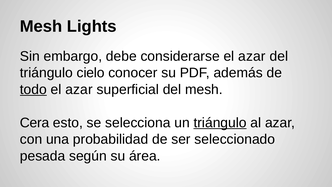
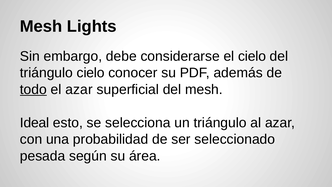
considerarse el azar: azar -> cielo (252, 56)
Cera: Cera -> Ideal (35, 123)
triángulo underline: present -> none (220, 123)
